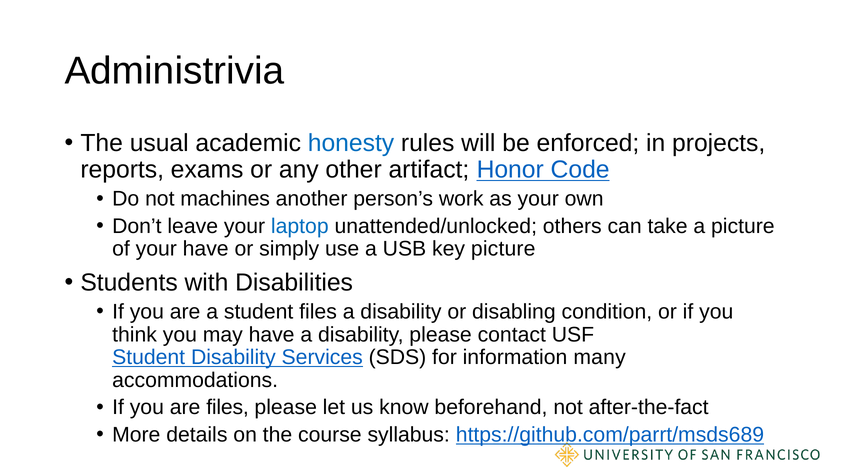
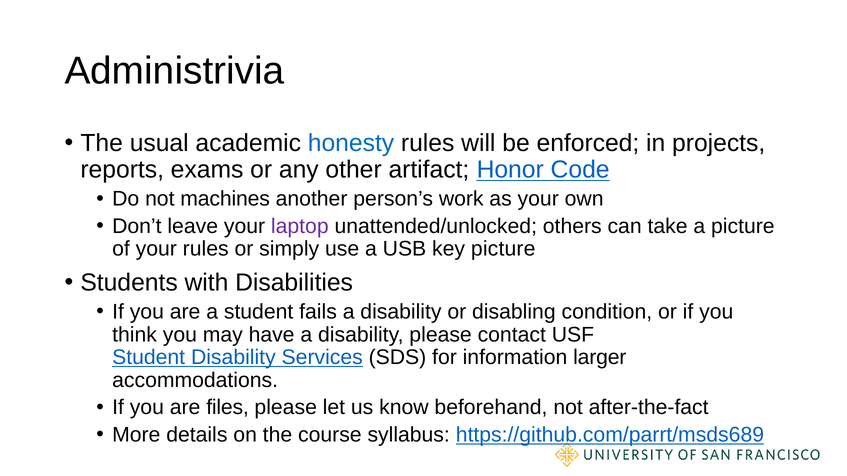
laptop colour: blue -> purple (300, 226)
your have: have -> rules (206, 249)
student files: files -> fails (318, 312)
many: many -> larger (600, 358)
